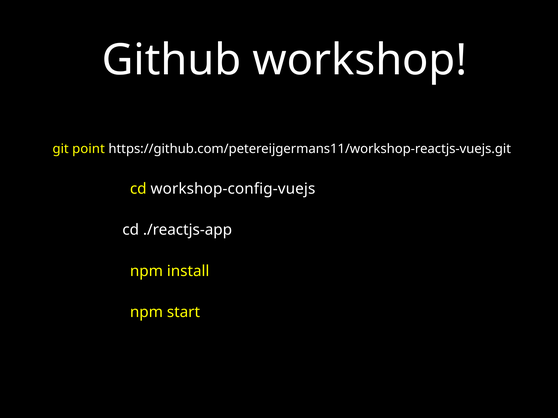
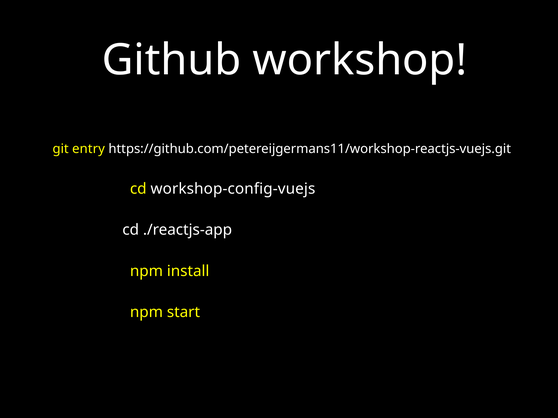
point: point -> entry (89, 149)
